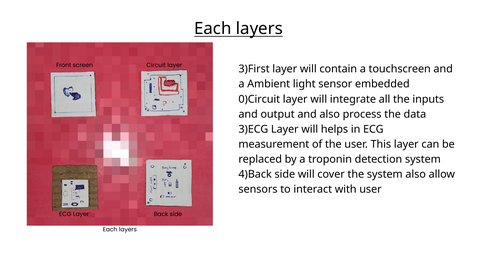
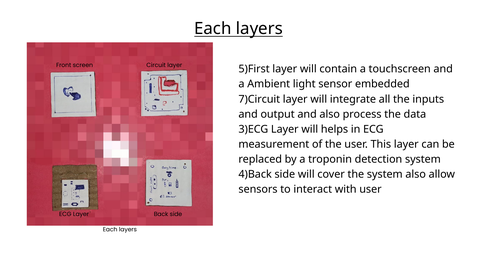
3)First: 3)First -> 5)First (254, 69)
0)Circuit: 0)Circuit -> 7)Circuit (259, 99)
